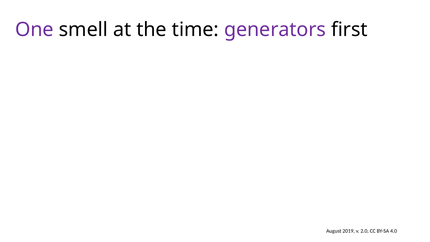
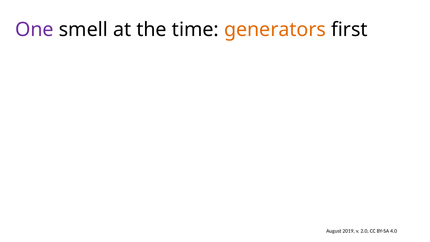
generators colour: purple -> orange (275, 30)
